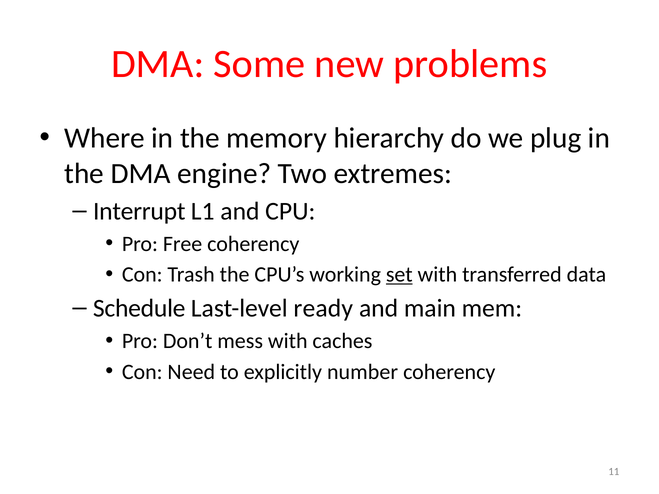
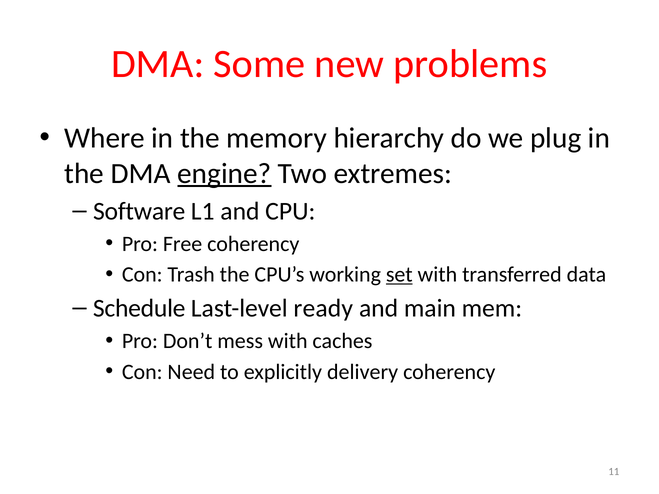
engine underline: none -> present (224, 173)
Interrupt: Interrupt -> Software (139, 211)
number: number -> delivery (363, 372)
